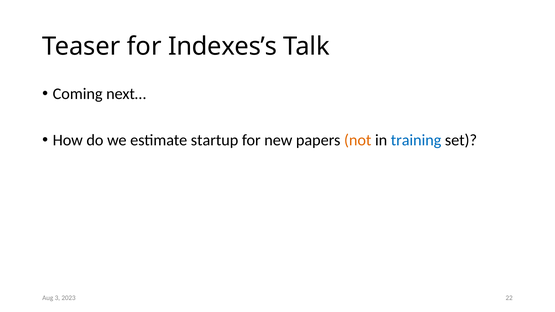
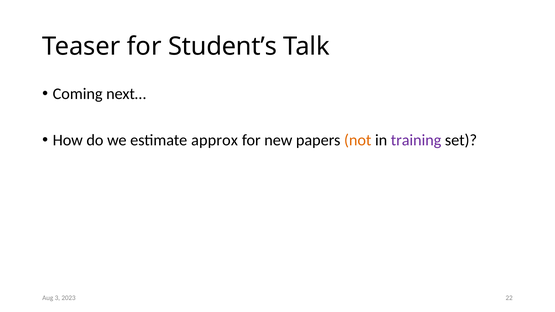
Indexes’s: Indexes’s -> Student’s (223, 47)
startup: startup -> approx (214, 140)
training colour: blue -> purple (416, 140)
